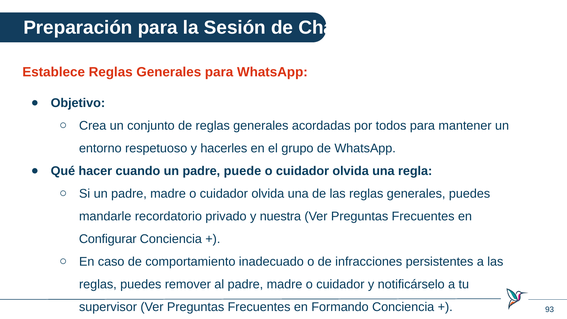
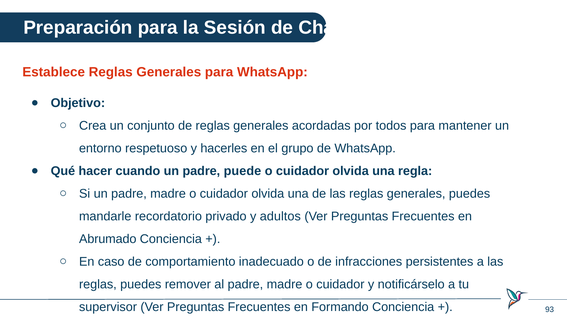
nuestra: nuestra -> adultos (280, 216)
Configurar: Configurar -> Abrumado (108, 239)
